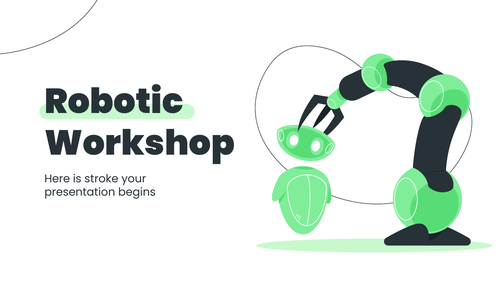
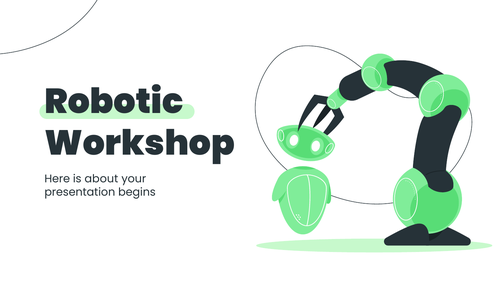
stroke: stroke -> about (101, 179)
